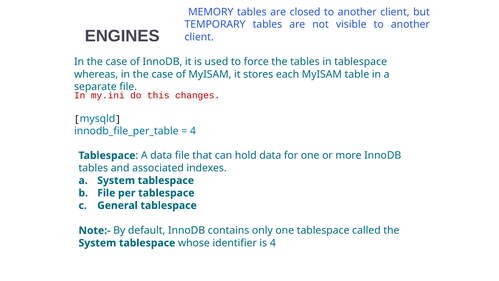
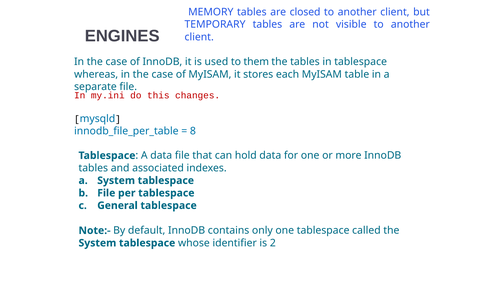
force: force -> them (256, 62)
4: 4 -> 8 (193, 131)
is 4: 4 -> 2 (273, 243)
